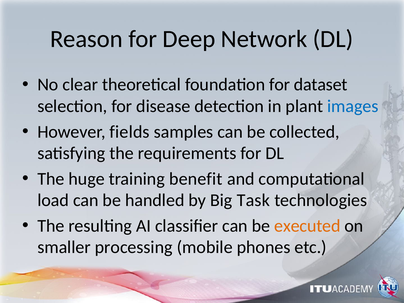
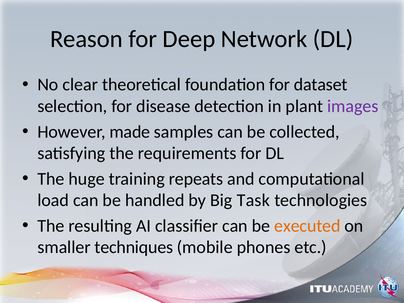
images colour: blue -> purple (353, 106)
fields: fields -> made (130, 132)
benefit: benefit -> repeats (196, 179)
processing: processing -> techniques (134, 247)
